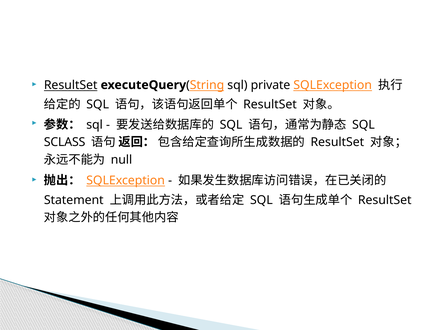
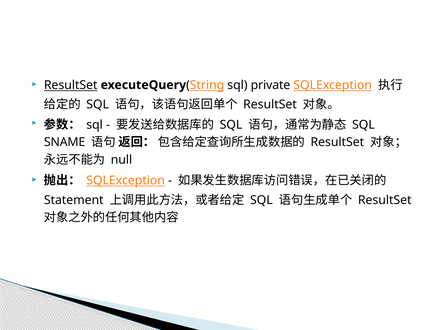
SCLASS: SCLASS -> SNAME (65, 142)
